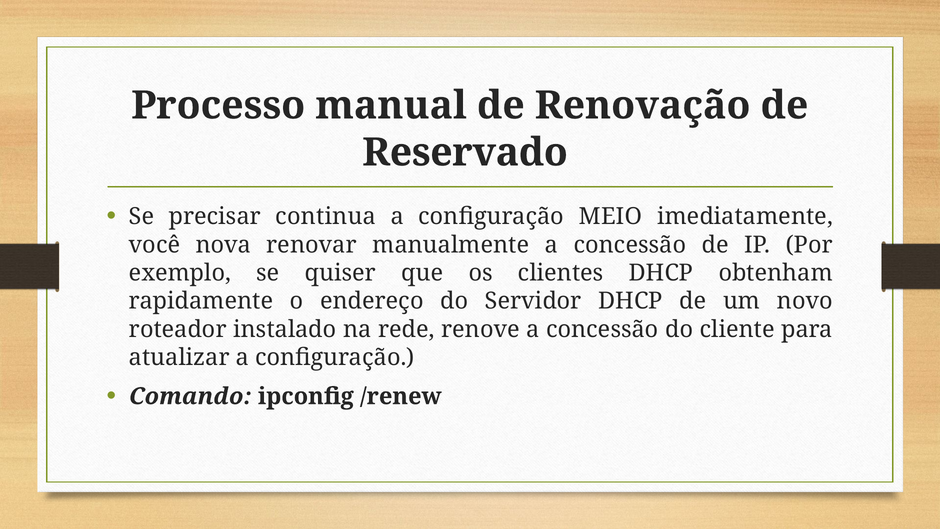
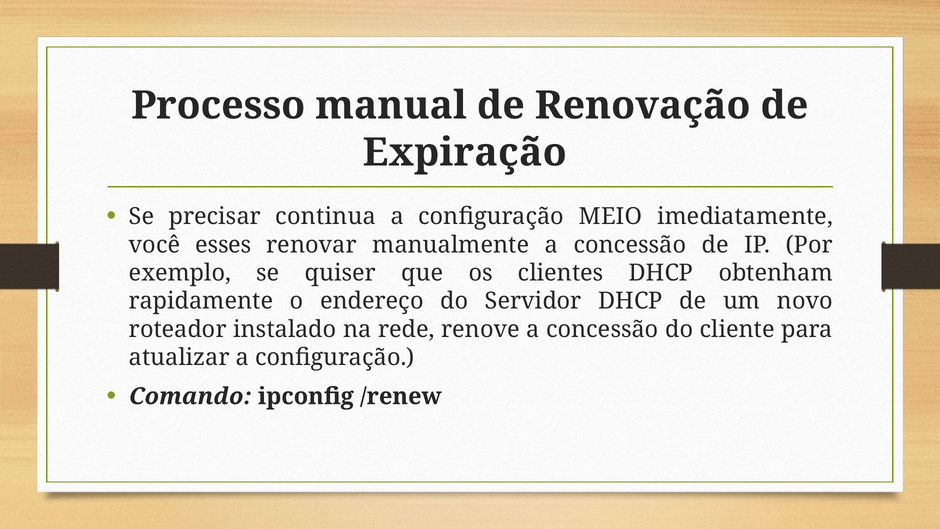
Reservado: Reservado -> Expiração (465, 152)
nova: nova -> esses (223, 245)
